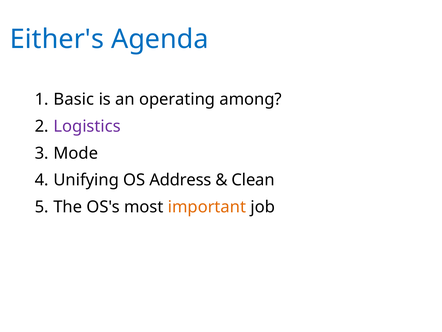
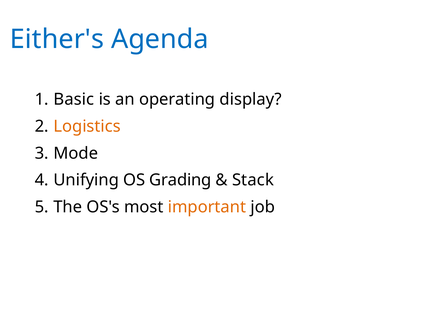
among: among -> display (251, 99)
Logistics colour: purple -> orange (87, 126)
Address: Address -> Grading (180, 180)
Clean: Clean -> Stack (253, 180)
